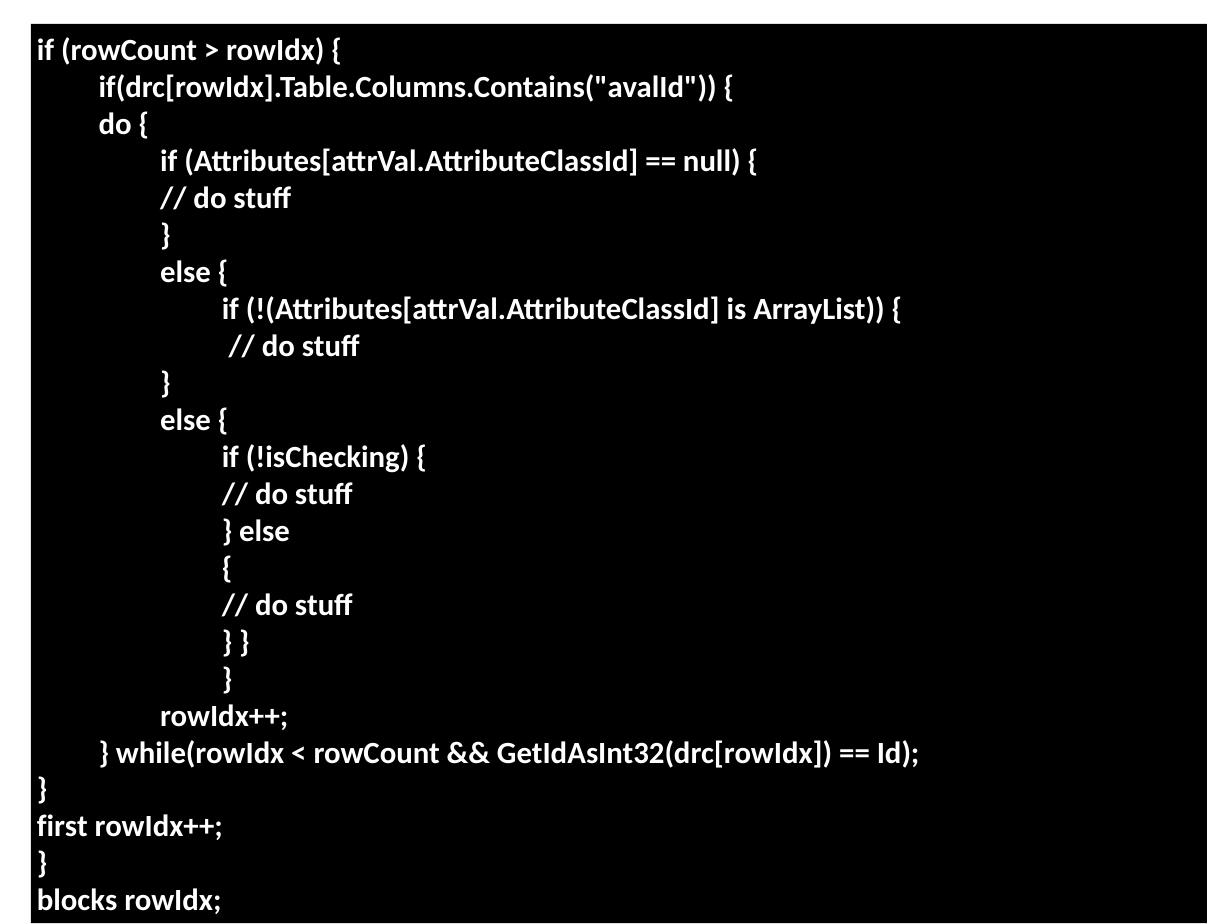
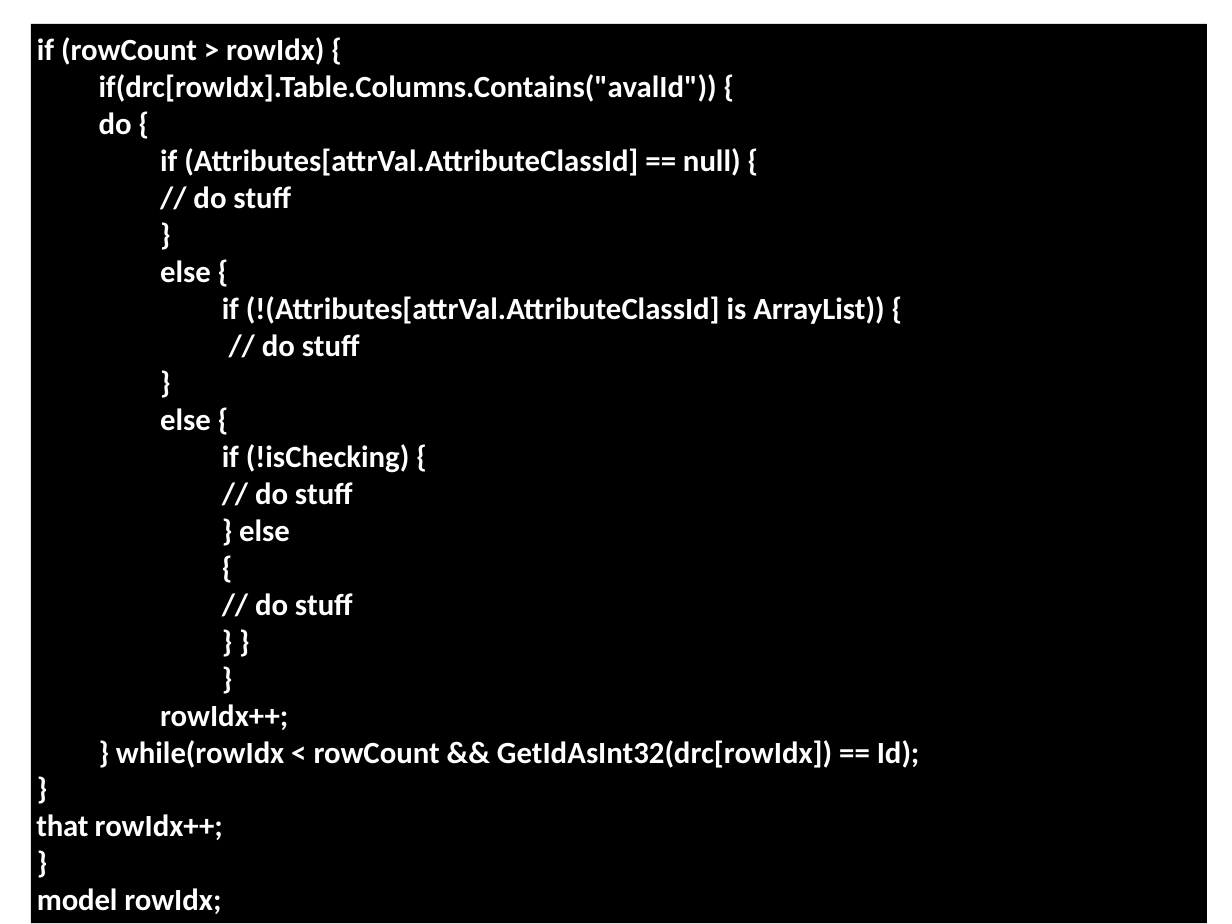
first: first -> that (62, 827)
blocks: blocks -> model (77, 901)
